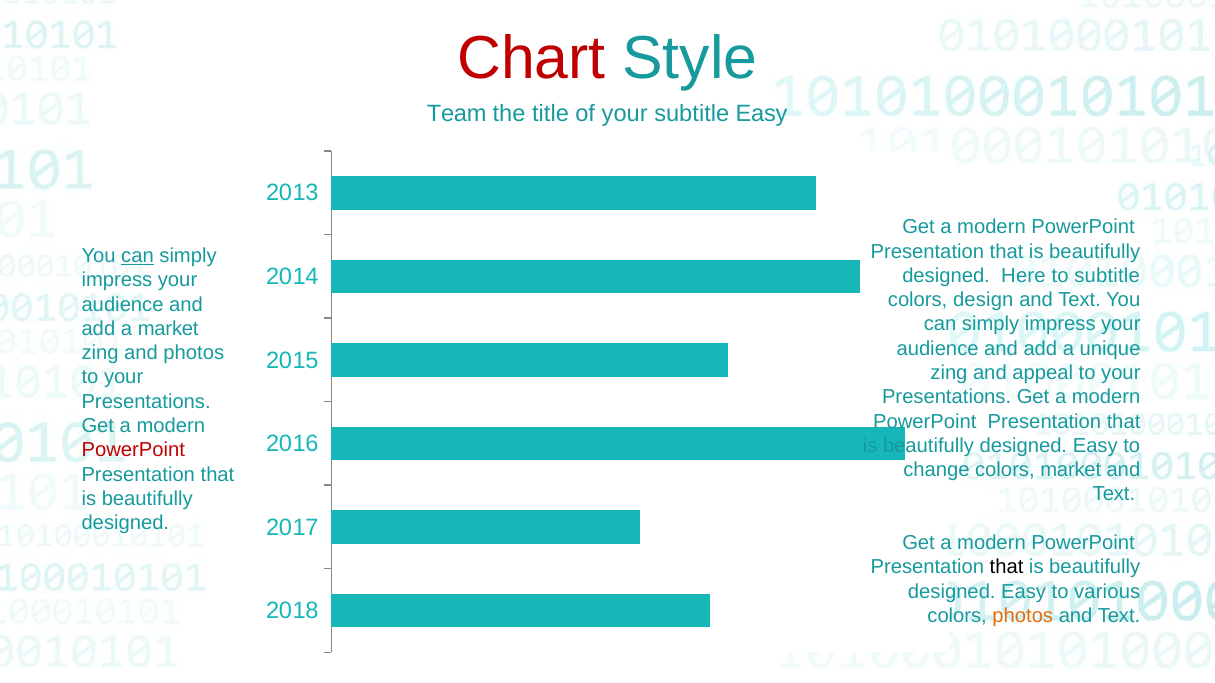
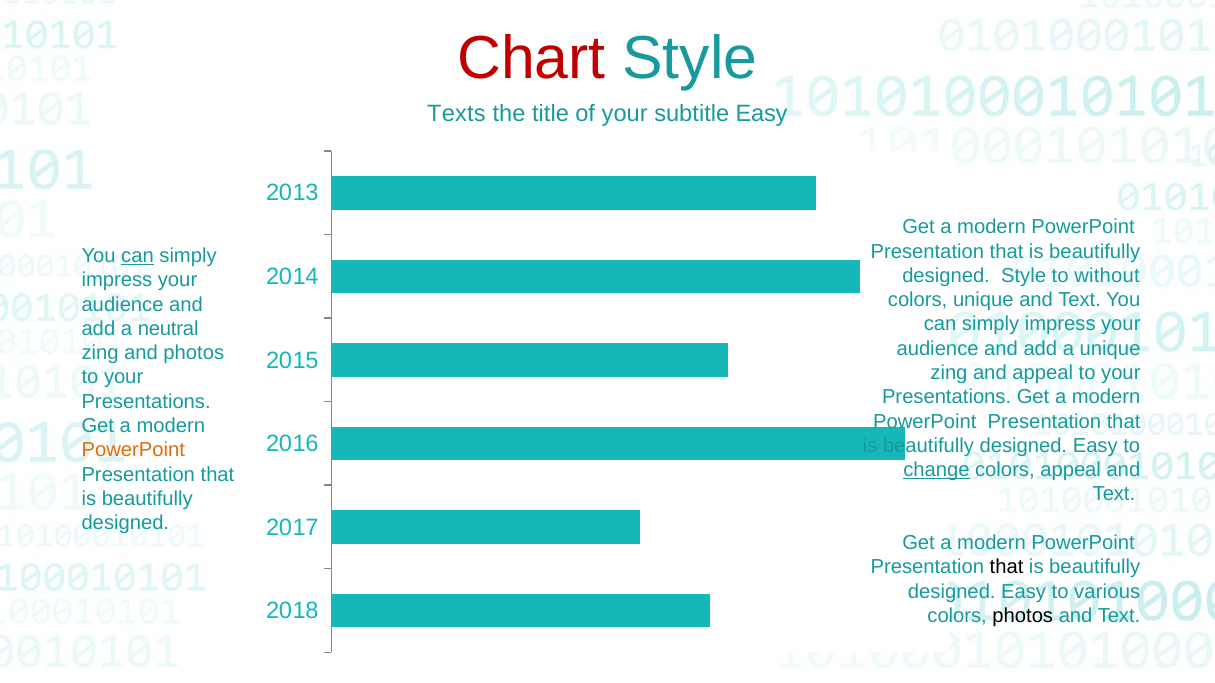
Team: Team -> Texts (456, 114)
designed Here: Here -> Style (1024, 276)
to subtitle: subtitle -> without (1107, 276)
colors design: design -> unique (983, 300)
a market: market -> neutral (168, 329)
PowerPoint colour: red -> orange (133, 450)
change underline: none -> present (936, 470)
colors market: market -> appeal (1071, 470)
photos colour: orange -> black (1023, 616)
